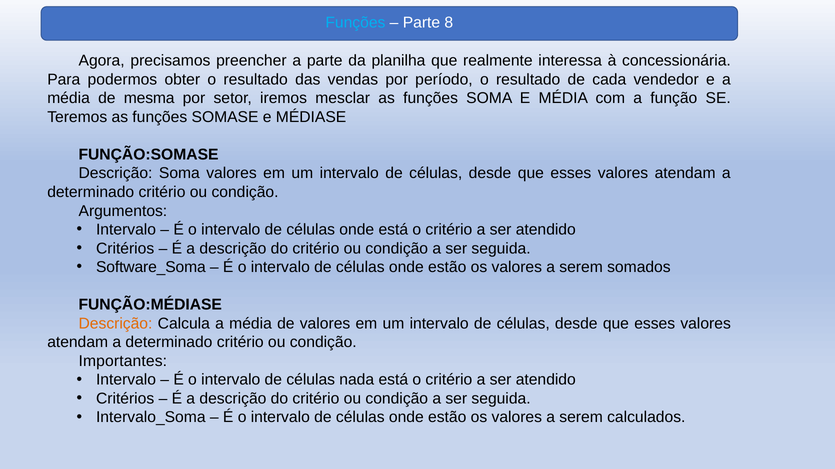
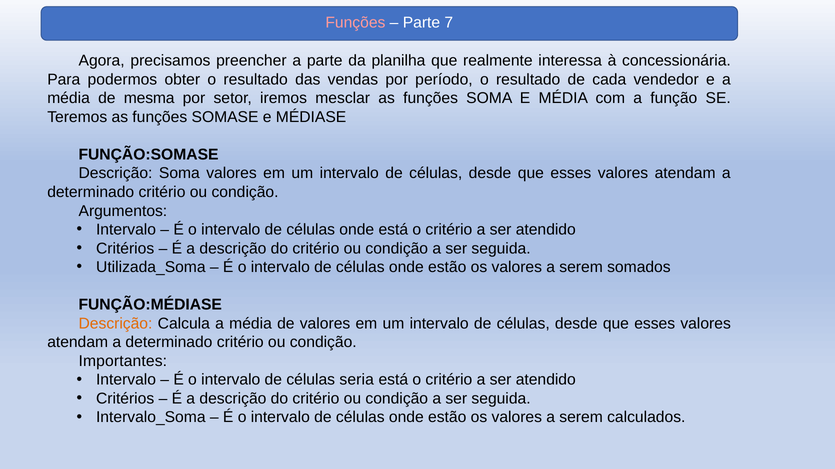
Funções colour: light blue -> pink (355, 23)
8: 8 -> 7 (449, 23)
Software_Soma: Software_Soma -> Utilizada_Soma (151, 268)
nada: nada -> seria (357, 380)
